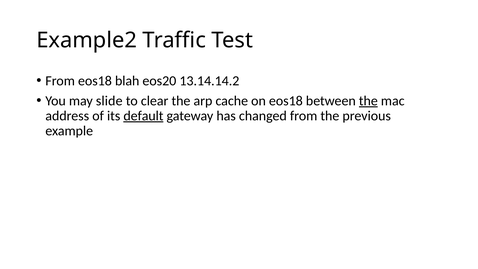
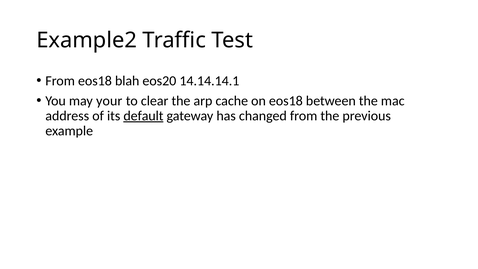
13.14.14.2: 13.14.14.2 -> 14.14.14.1 (209, 81)
slide: slide -> your (109, 101)
the underline: present -> none (368, 101)
